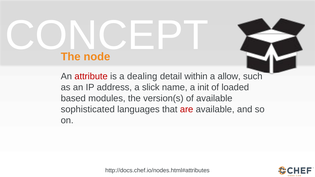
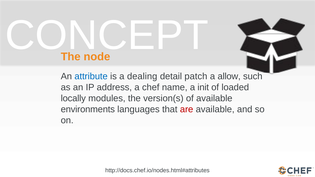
attribute colour: red -> blue (91, 76)
within: within -> patch (196, 76)
slick: slick -> chef (151, 87)
based: based -> locally (73, 99)
sophisticated: sophisticated -> environments (88, 110)
